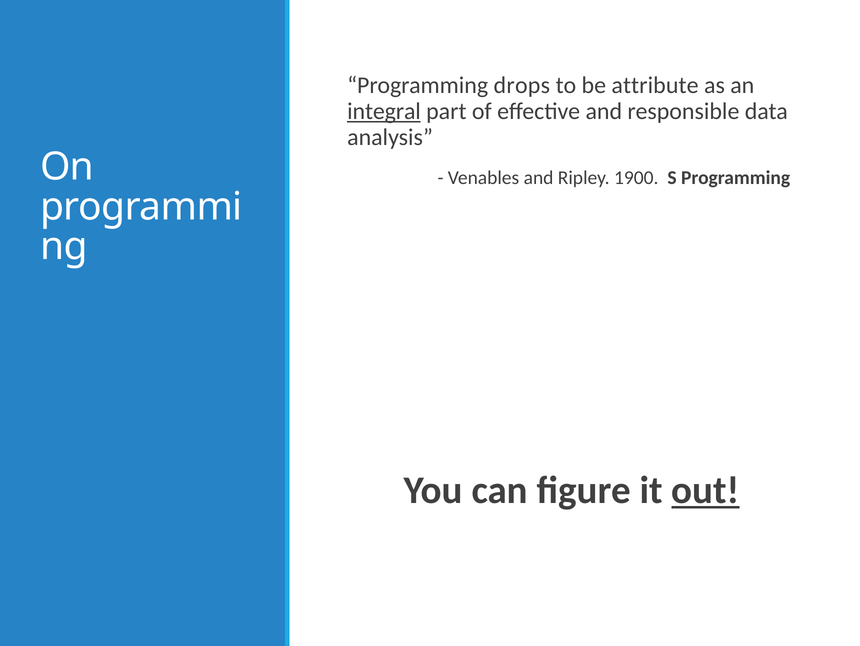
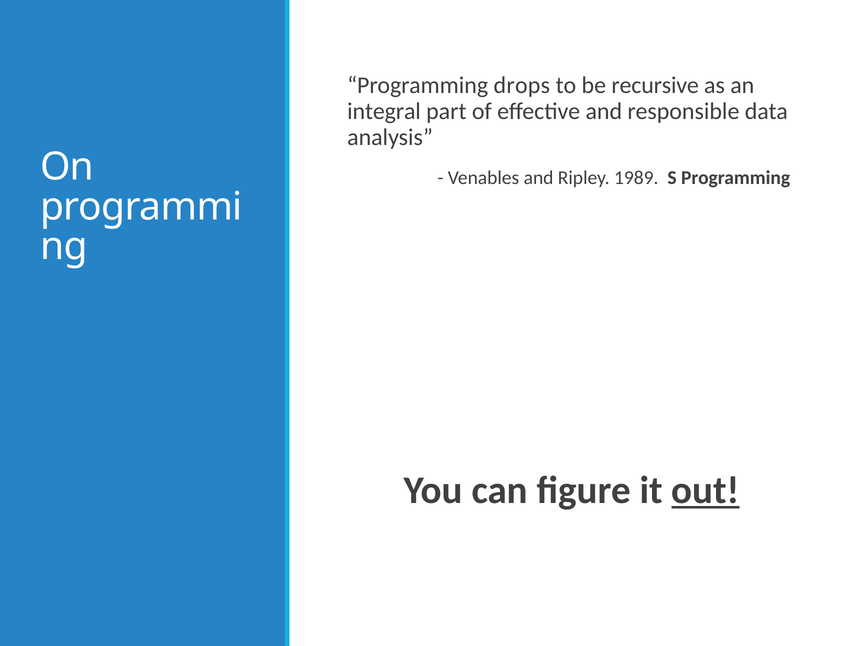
attribute: attribute -> recursive (655, 85)
integral underline: present -> none (384, 111)
1900: 1900 -> 1989 (636, 177)
